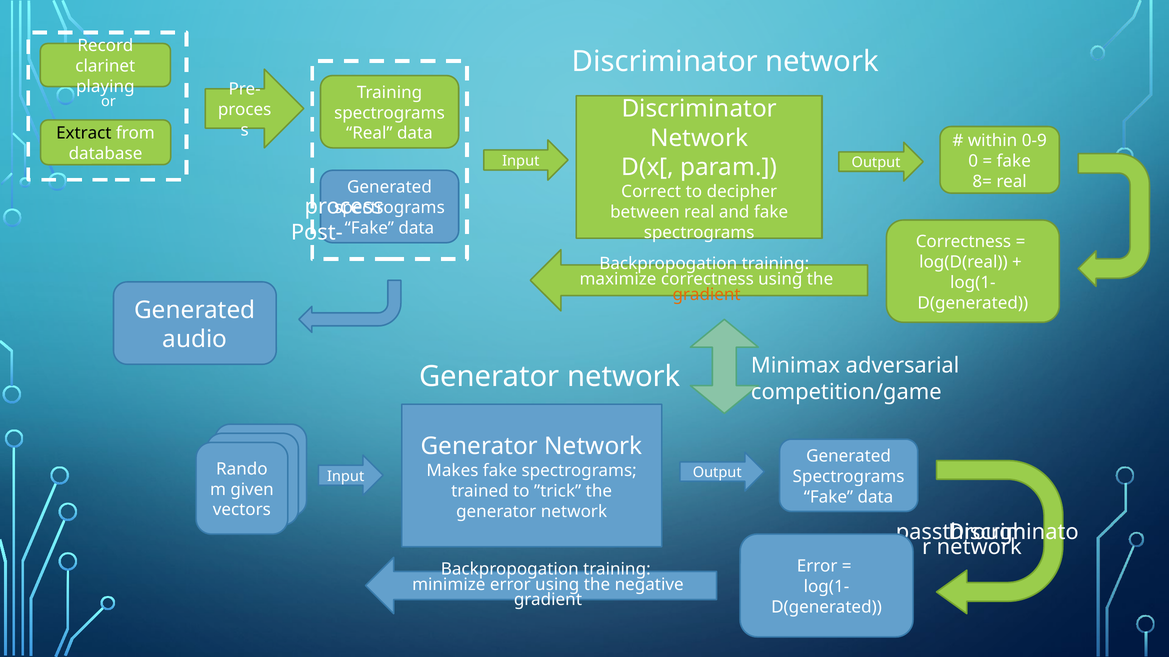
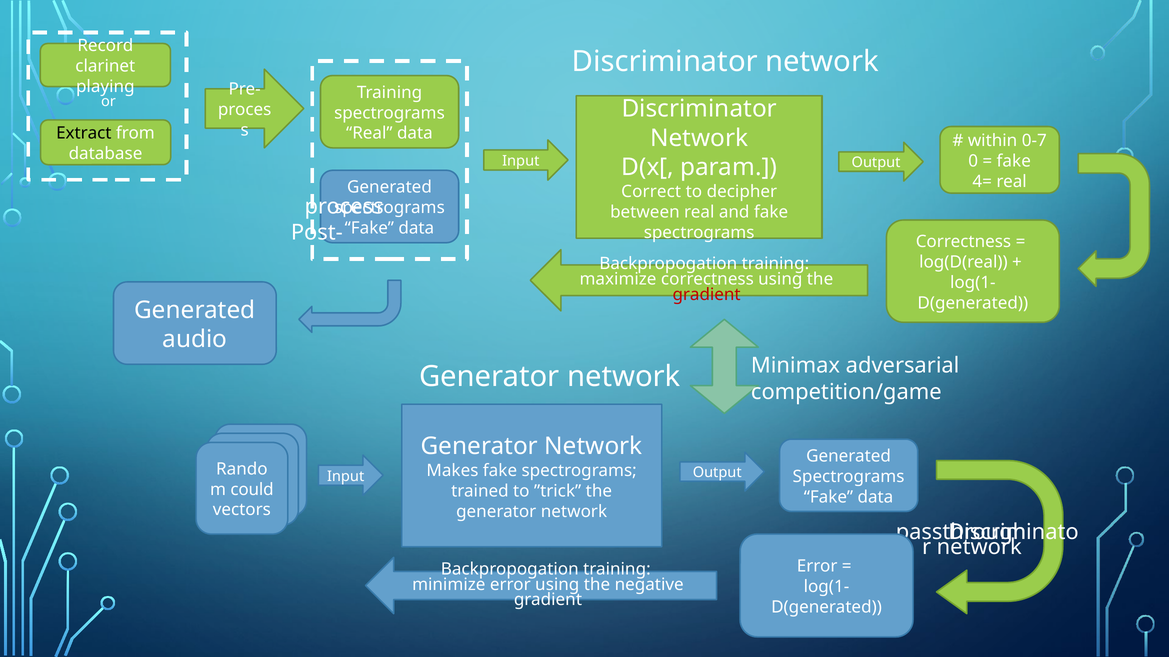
0-9: 0-9 -> 0-7 (1034, 141)
8=: 8= -> 4= (982, 182)
gradient colour: orange -> red (707, 295)
given: given -> could (252, 490)
